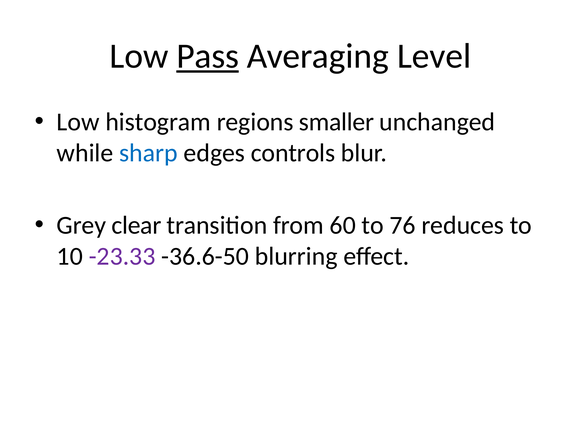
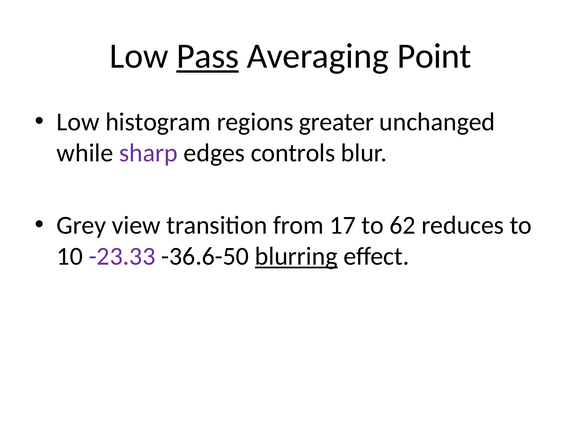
Level: Level -> Point (434, 56)
smaller: smaller -> greater (337, 122)
sharp colour: blue -> purple (148, 153)
clear: clear -> view (136, 225)
60: 60 -> 17 (343, 225)
76: 76 -> 62 (403, 225)
blurring underline: none -> present (296, 256)
